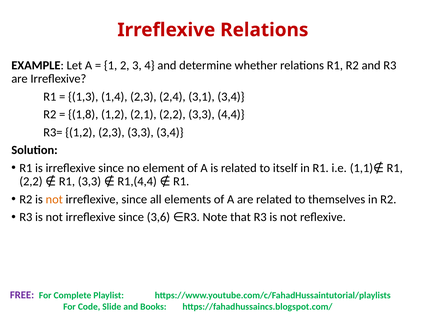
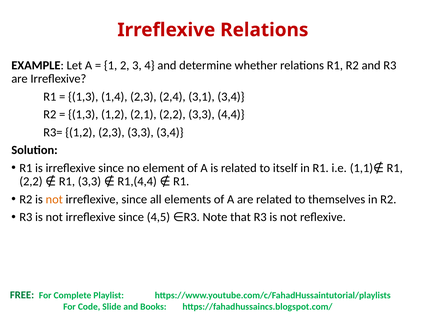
1,8: 1,8 -> 1,3 (83, 115)
3,6: 3,6 -> 4,5 (158, 217)
FREE colour: purple -> green (22, 295)
